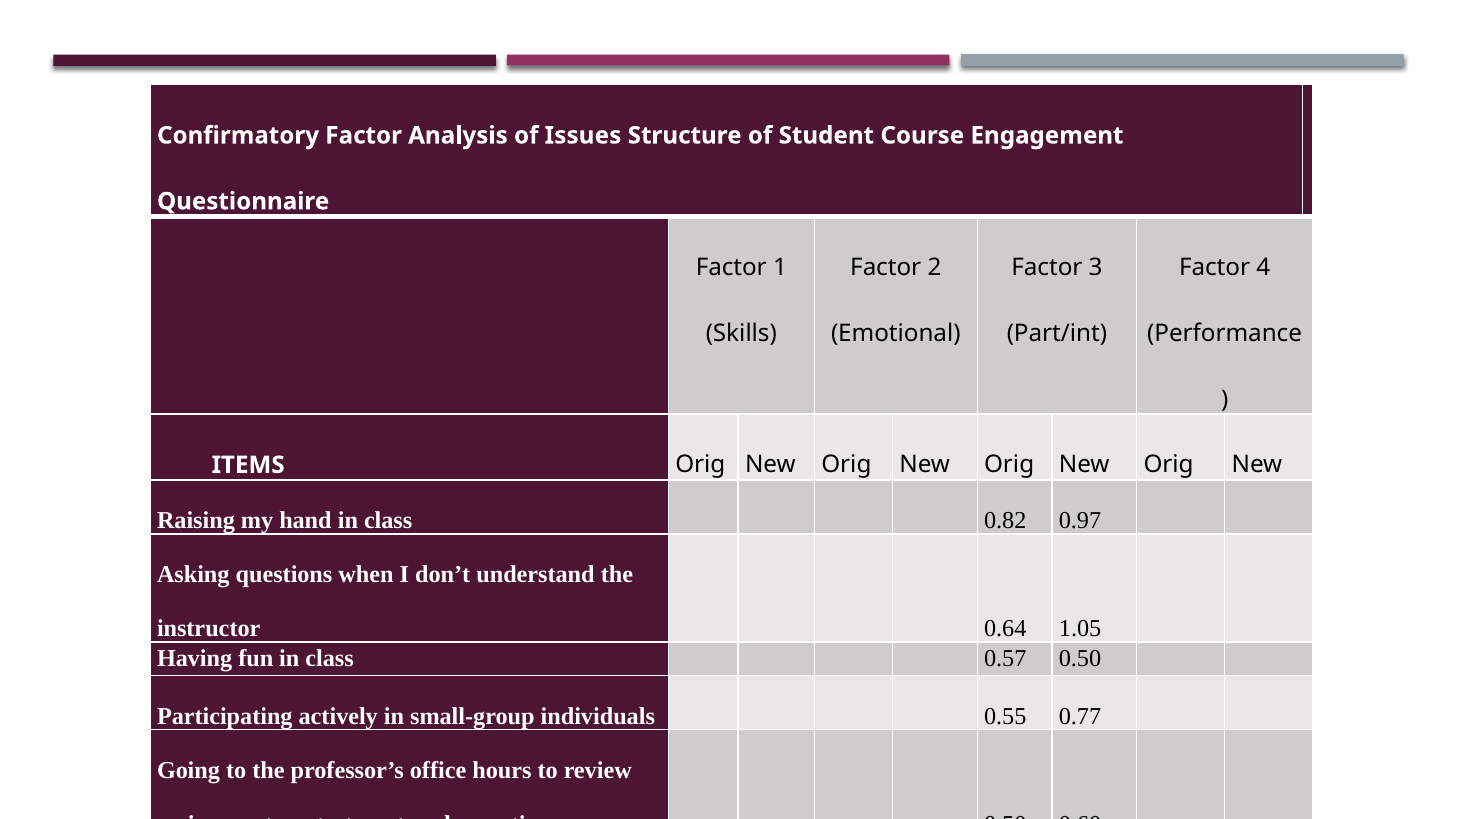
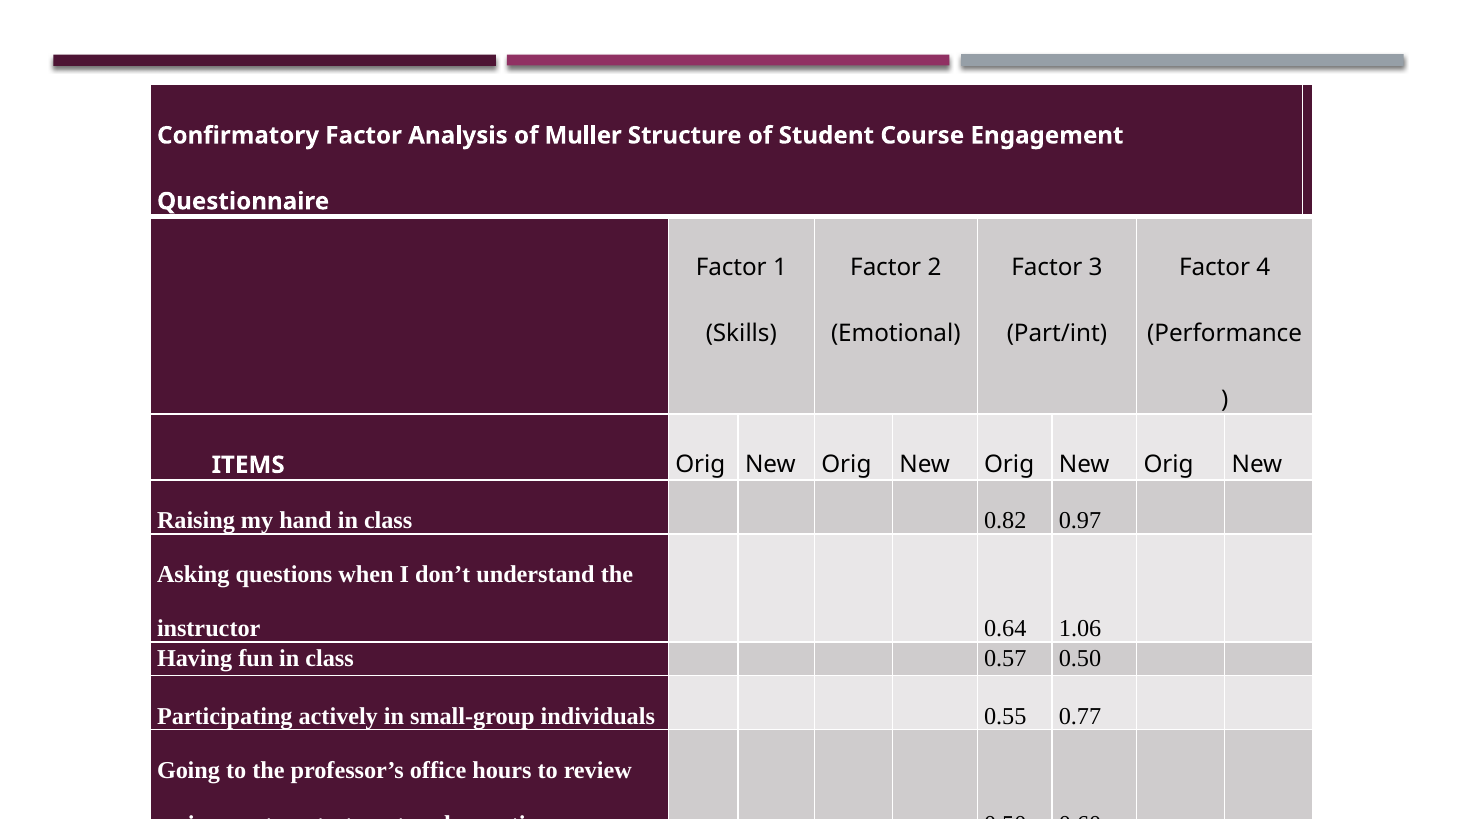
Issues: Issues -> Muller (583, 136)
1.05: 1.05 -> 1.06 (1080, 629)
